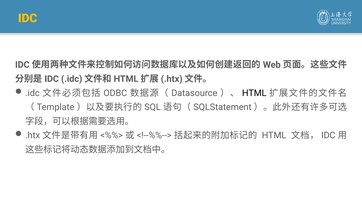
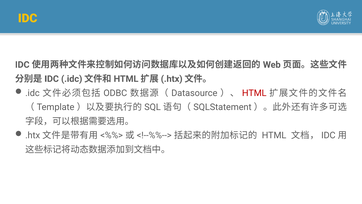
HTML colour: black -> red (254, 93)
